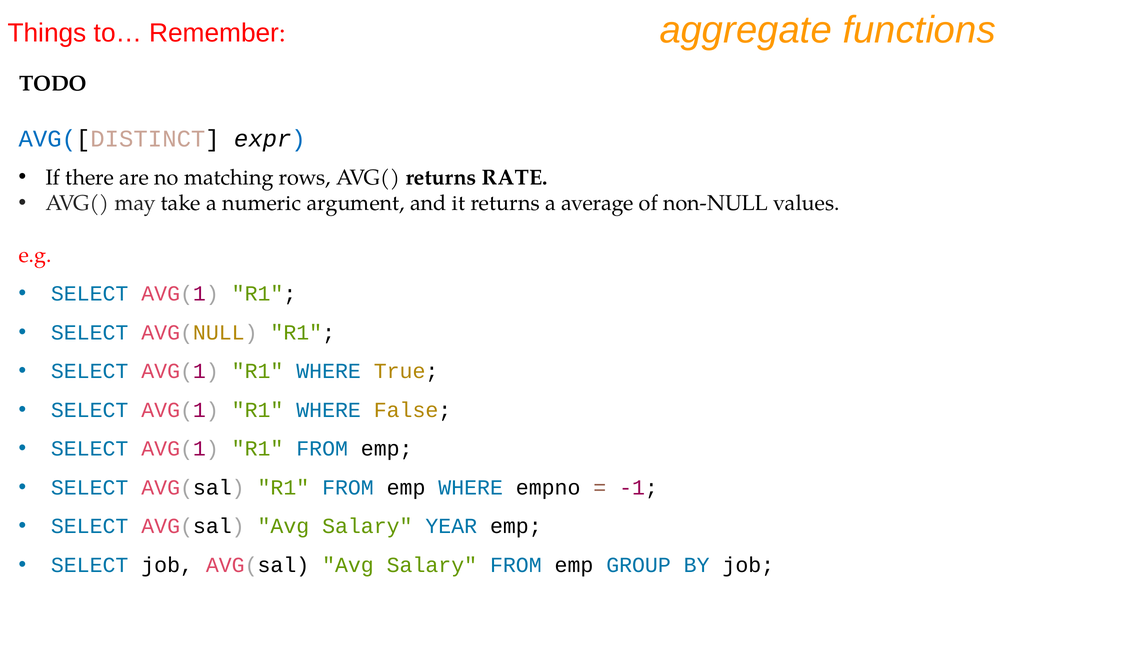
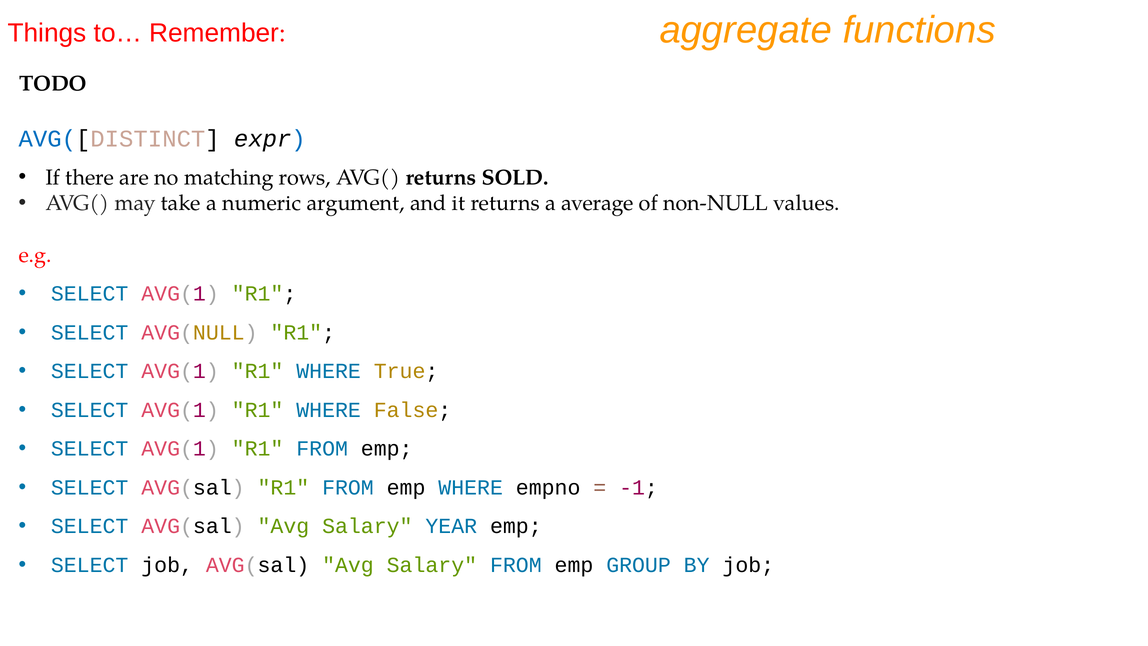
RATE: RATE -> SOLD (515, 177)
